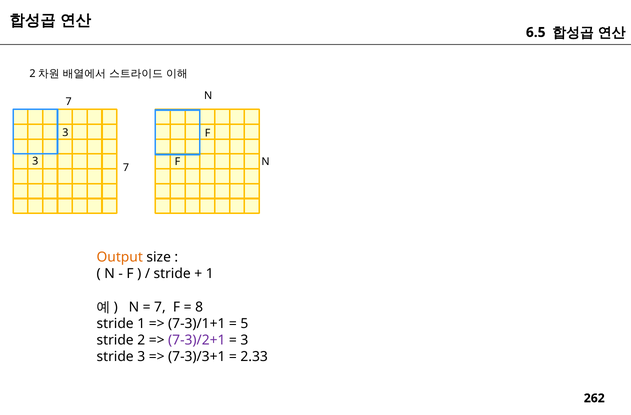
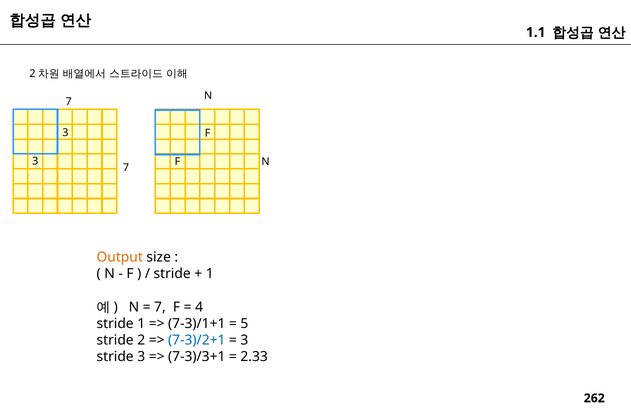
6.5: 6.5 -> 1.1 (536, 32)
8: 8 -> 4 (199, 307)
7-3)/2+1 colour: purple -> blue (197, 340)
